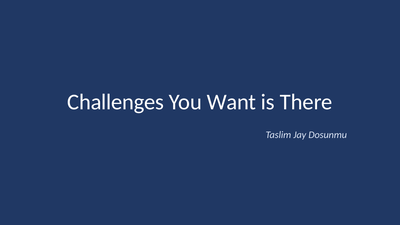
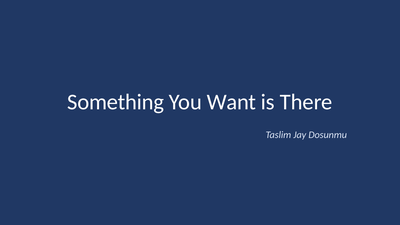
Challenges: Challenges -> Something (116, 102)
